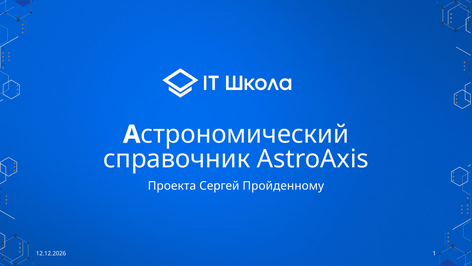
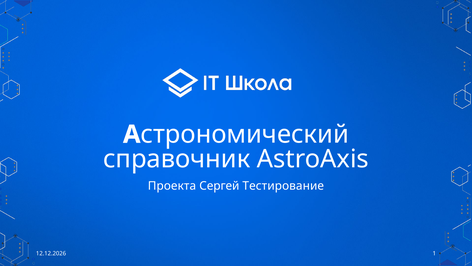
Пройденному: Пройденному -> Тестирование (283, 185)
